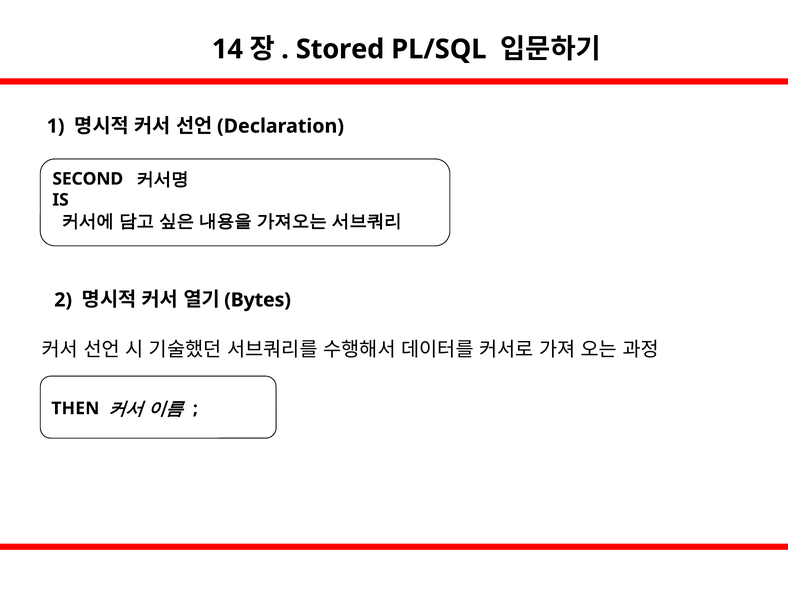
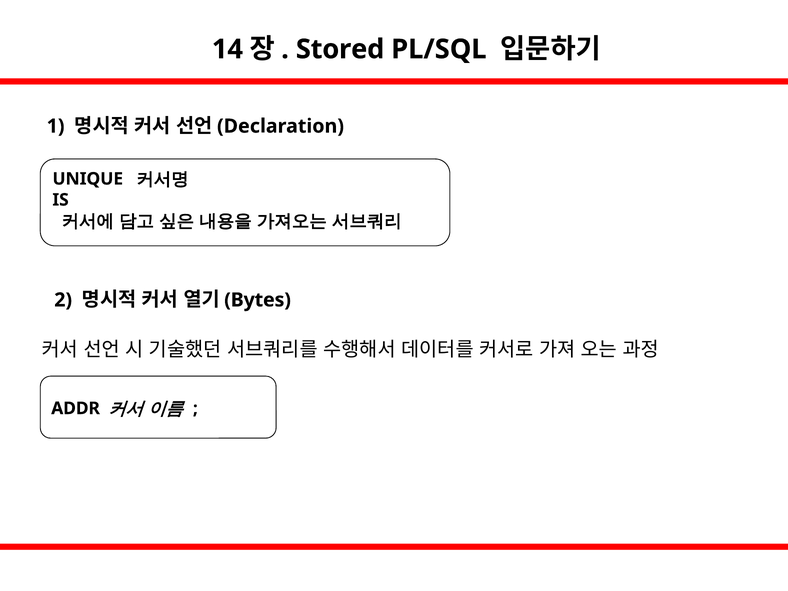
SECOND: SECOND -> UNIQUE (88, 179)
THEN: THEN -> ADDR (76, 408)
